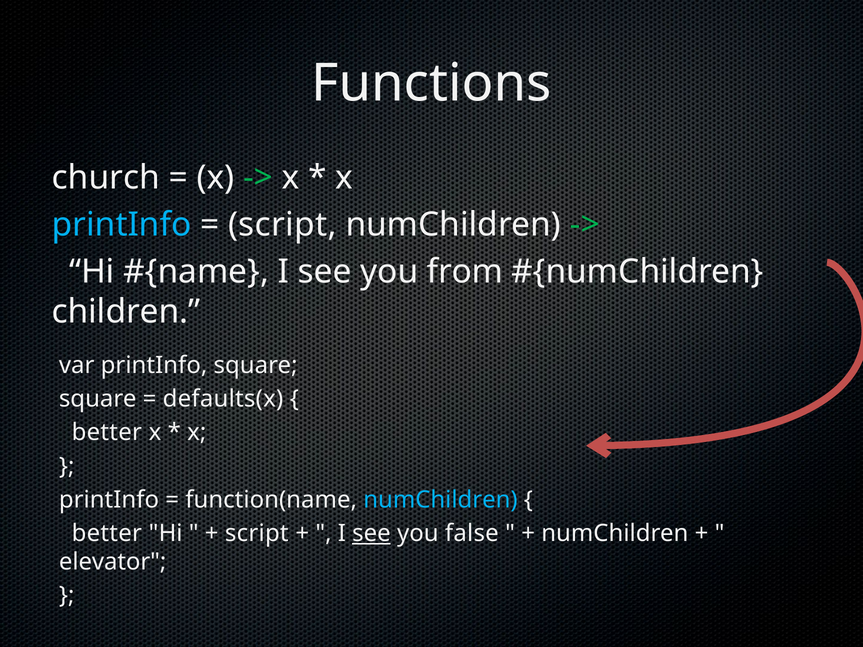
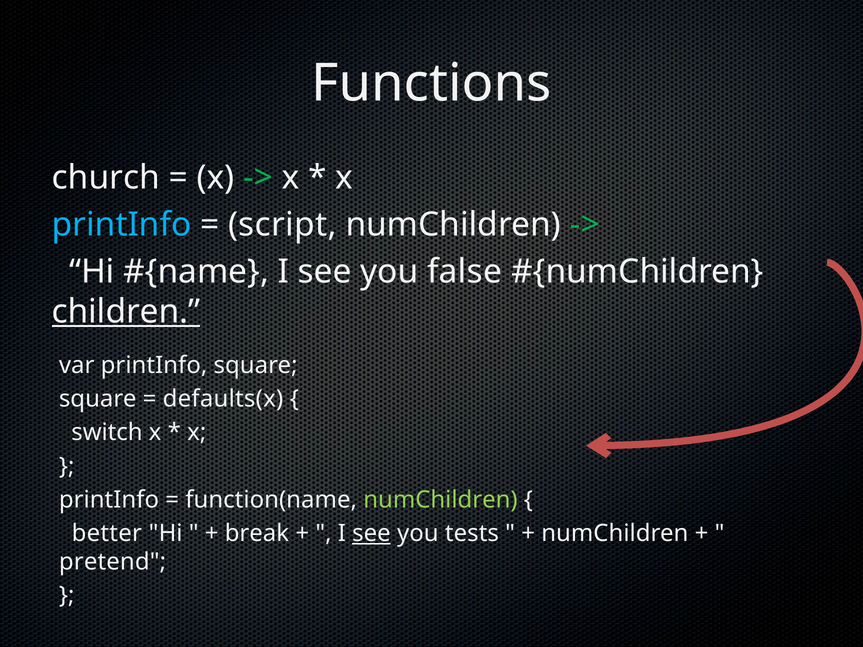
from: from -> false (465, 272)
children underline: none -> present (126, 312)
better: better -> switch (107, 433)
numChildren colour: light blue -> light green (440, 500)
script: script -> break (257, 533)
false: false -> tests (472, 533)
elevator: elevator -> pretend (113, 562)
